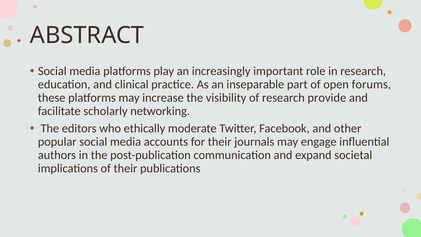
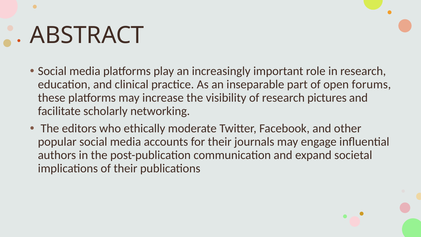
provide: provide -> pictures (327, 98)
